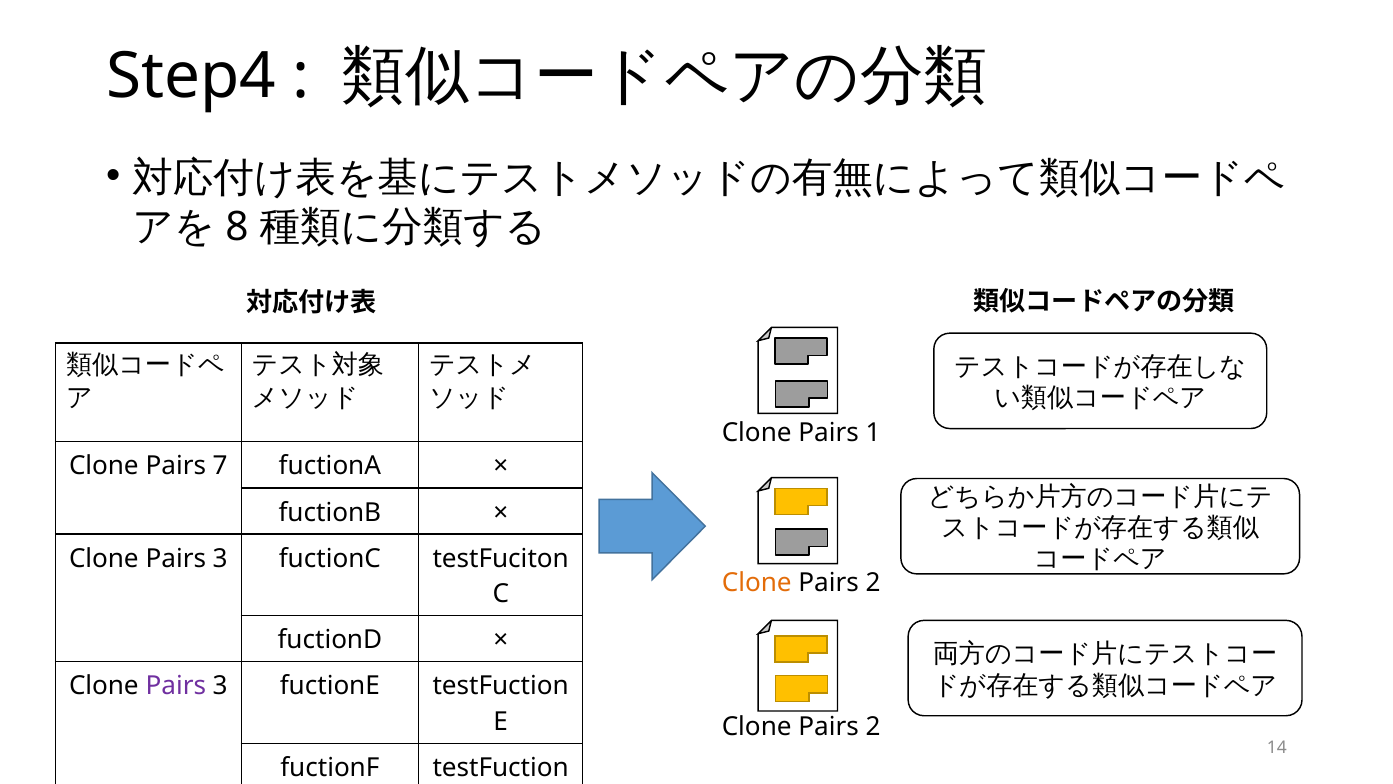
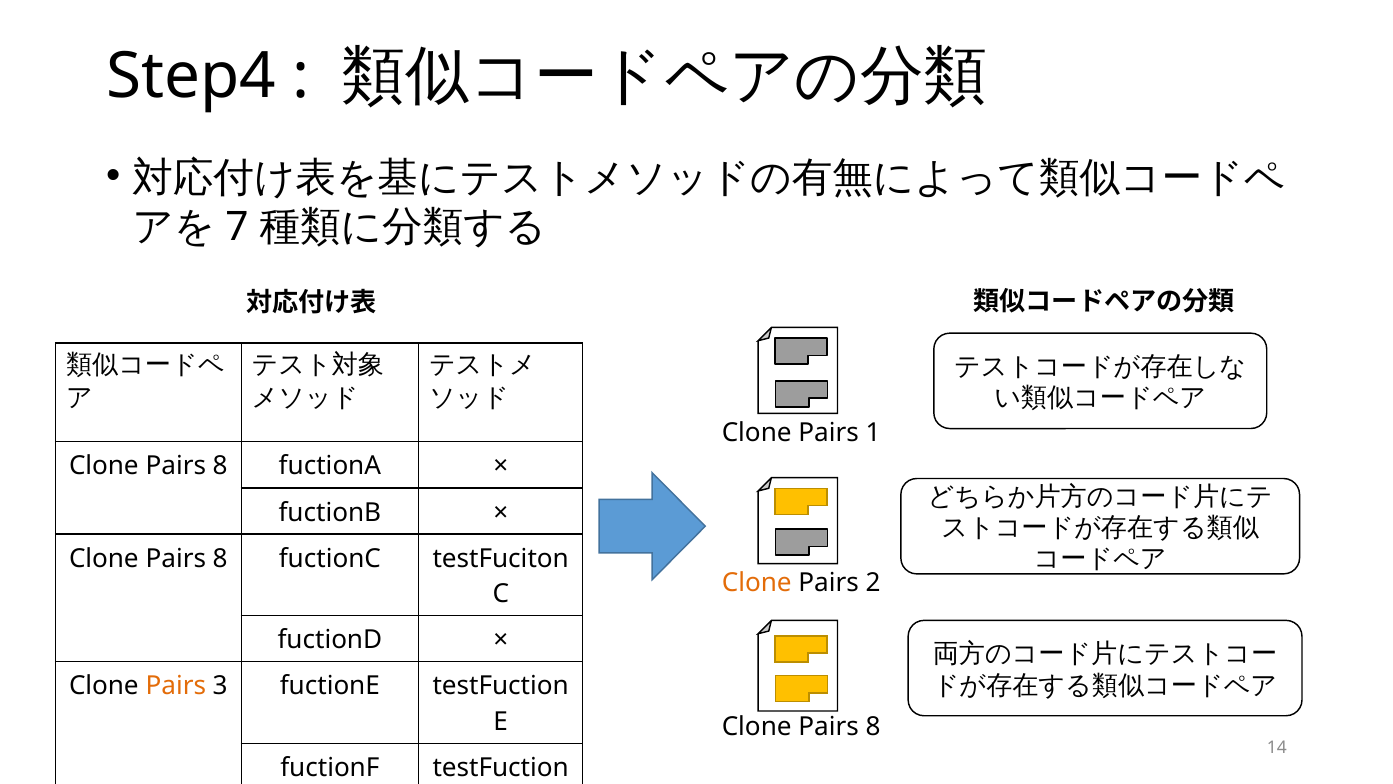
8: 8 -> 7 (237, 227)
7: 7 -> 8 (220, 466)
3: 3 -> 8 (220, 558)
Pairs colour: purple -> orange (176, 686)
2: 2 -> 8 (873, 727)
